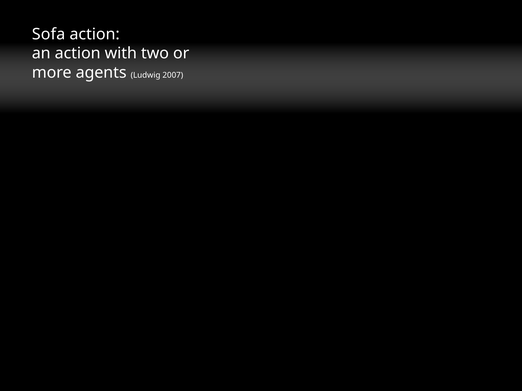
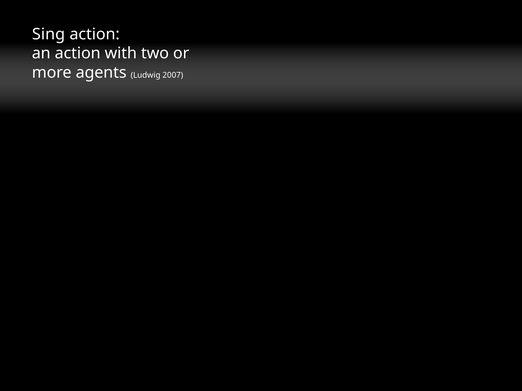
Sofa: Sofa -> Sing (49, 34)
